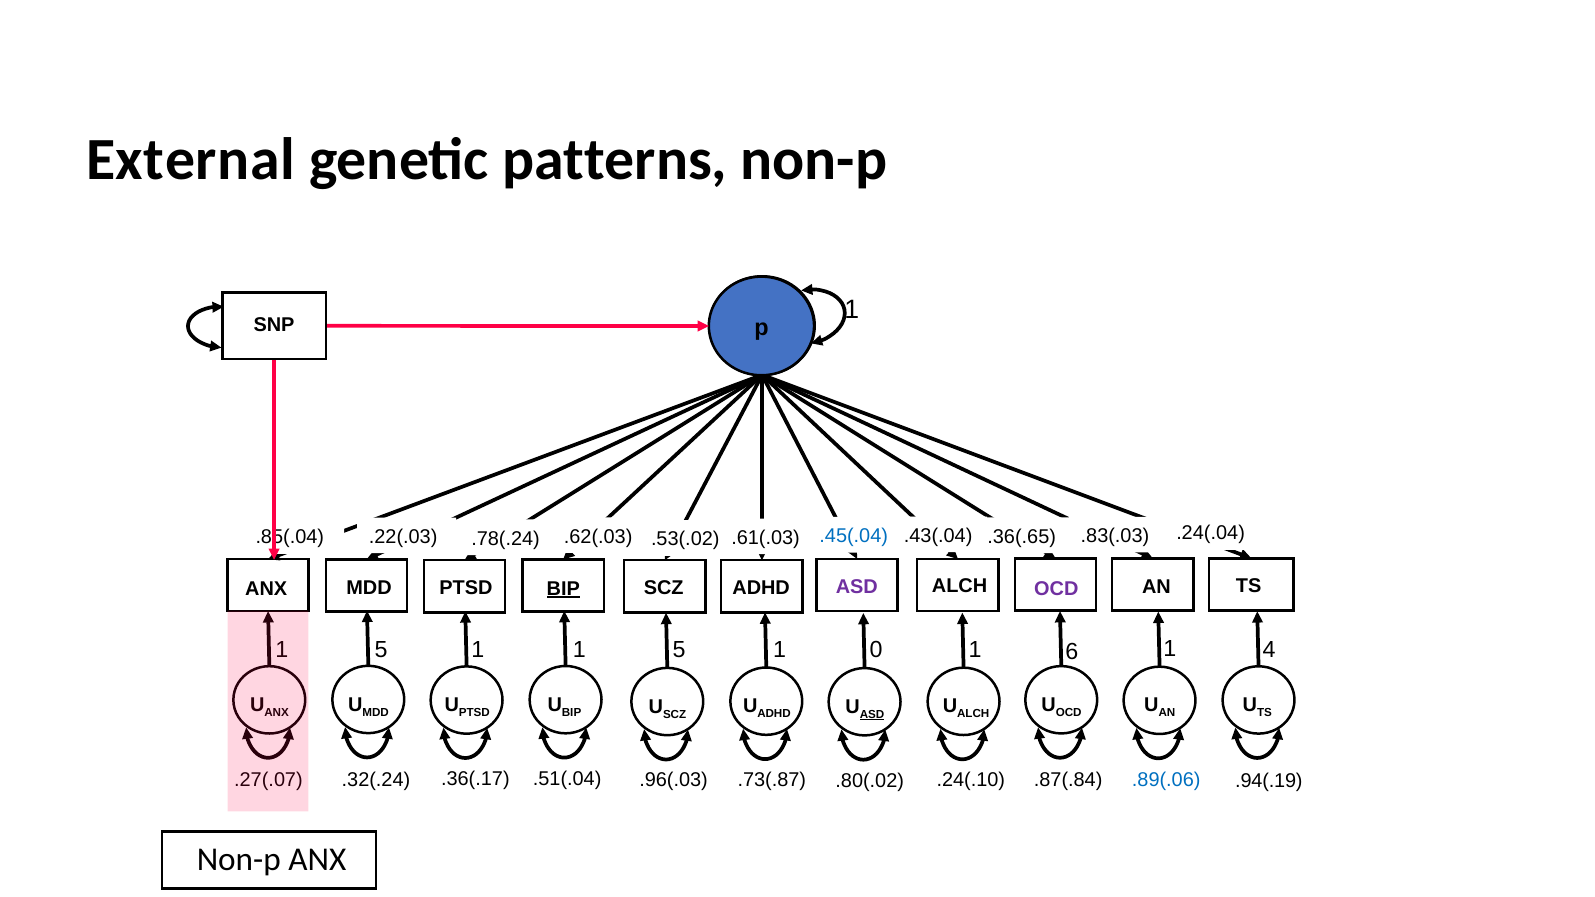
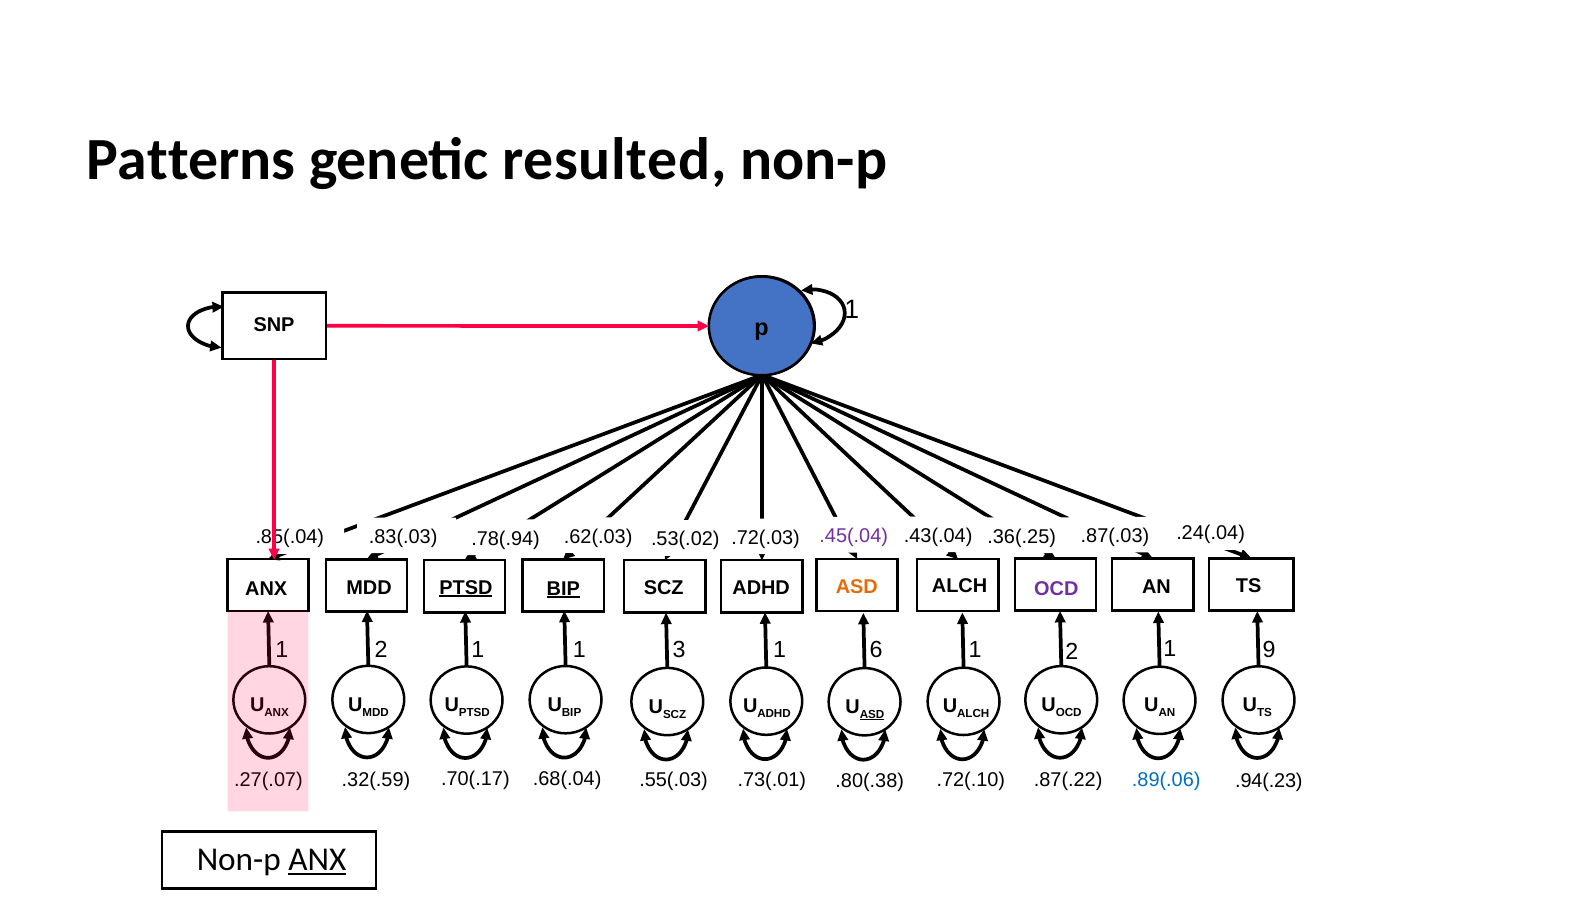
External: External -> Patterns (191, 160)
patterns: patterns -> resulted (614, 160)
.83(.03: .83(.03 -> .87(.03 (1115, 536)
.45(.04 colour: blue -> purple (854, 536)
.22(.03: .22(.03 -> .83(.03 (403, 537)
.36(.65: .36(.65 -> .36(.25 (1022, 537)
.61(.03: .61(.03 -> .72(.03 (766, 538)
.78(.24: .78(.24 -> .78(.94 (506, 539)
PTSD underline: none -> present (466, 588)
ASD colour: purple -> orange (857, 587)
5: 5 -> 2 (381, 649)
5: 5 -> 3 (679, 650)
0: 0 -> 6 (876, 650)
6: 6 -> 2 (1072, 651)
4: 4 -> 9 (1269, 650)
.36(.17: .36(.17 -> .70(.17 (475, 779)
.51(.04: .51(.04 -> .68(.04 (567, 779)
.32(.24: .32(.24 -> .32(.59 (376, 780)
.96(.03: .96(.03 -> .55(.03 (674, 780)
.73(.87: .73(.87 -> .73(.01 (772, 780)
.24(.10: .24(.10 -> .72(.10 (971, 780)
.87(.84: .87(.84 -> .87(.22 (1068, 780)
..94(.19: ..94(.19 -> ..94(.23 (1266, 781)
.80(.02: .80(.02 -> .80(.38 (870, 781)
ANX underline: none -> present (317, 860)
